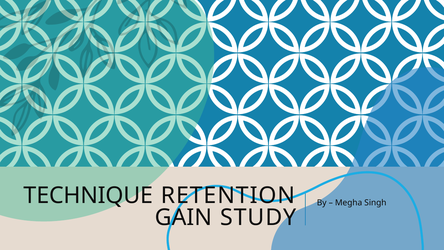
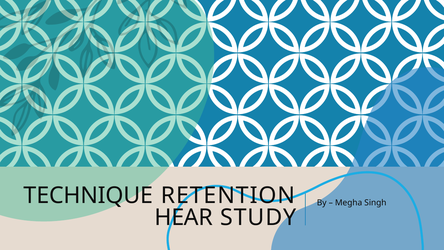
GAIN: GAIN -> HEAR (184, 217)
